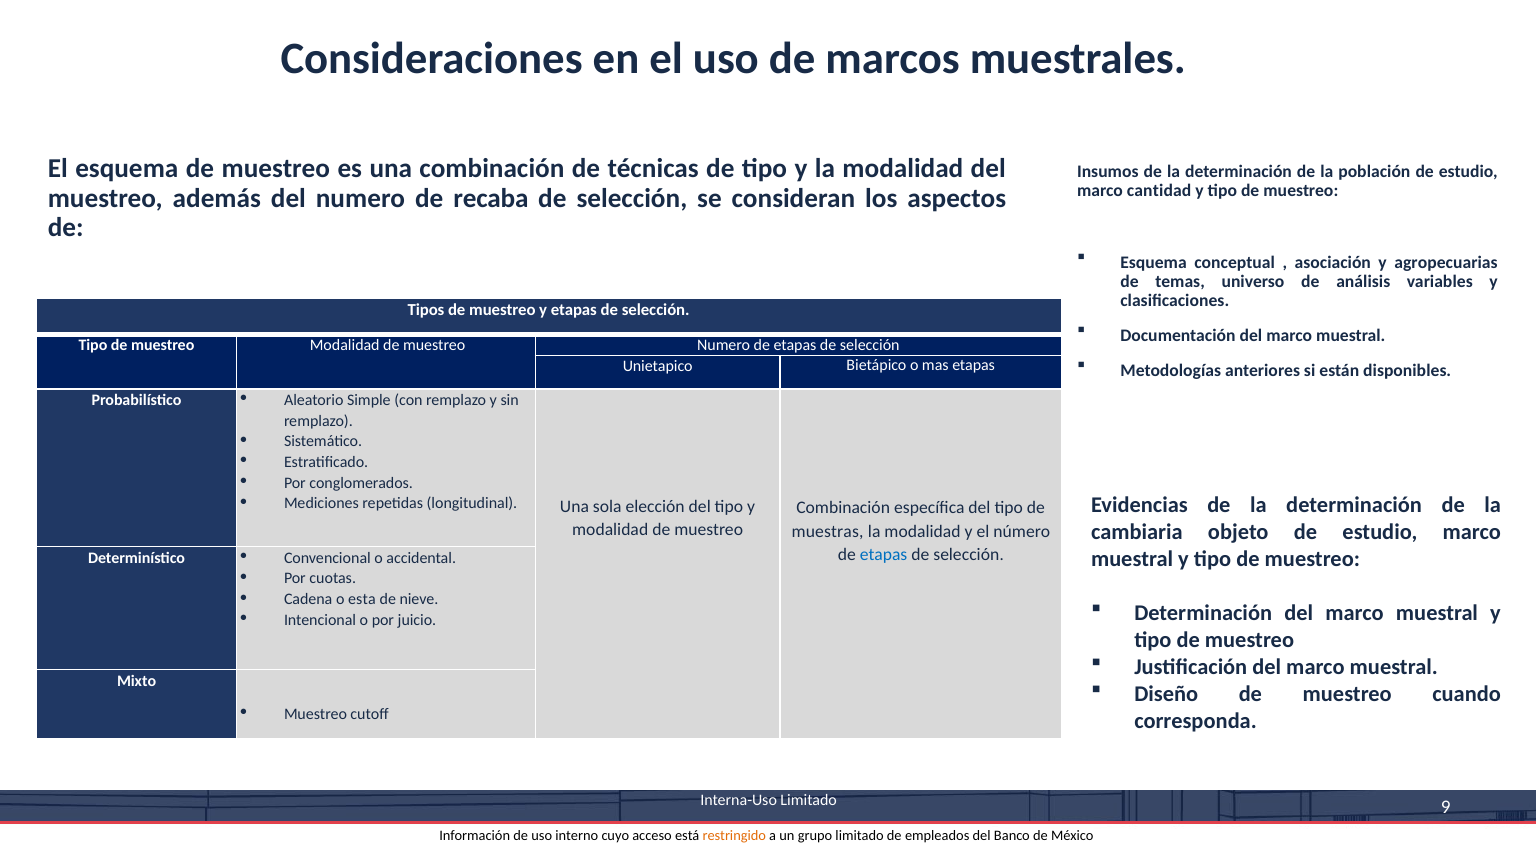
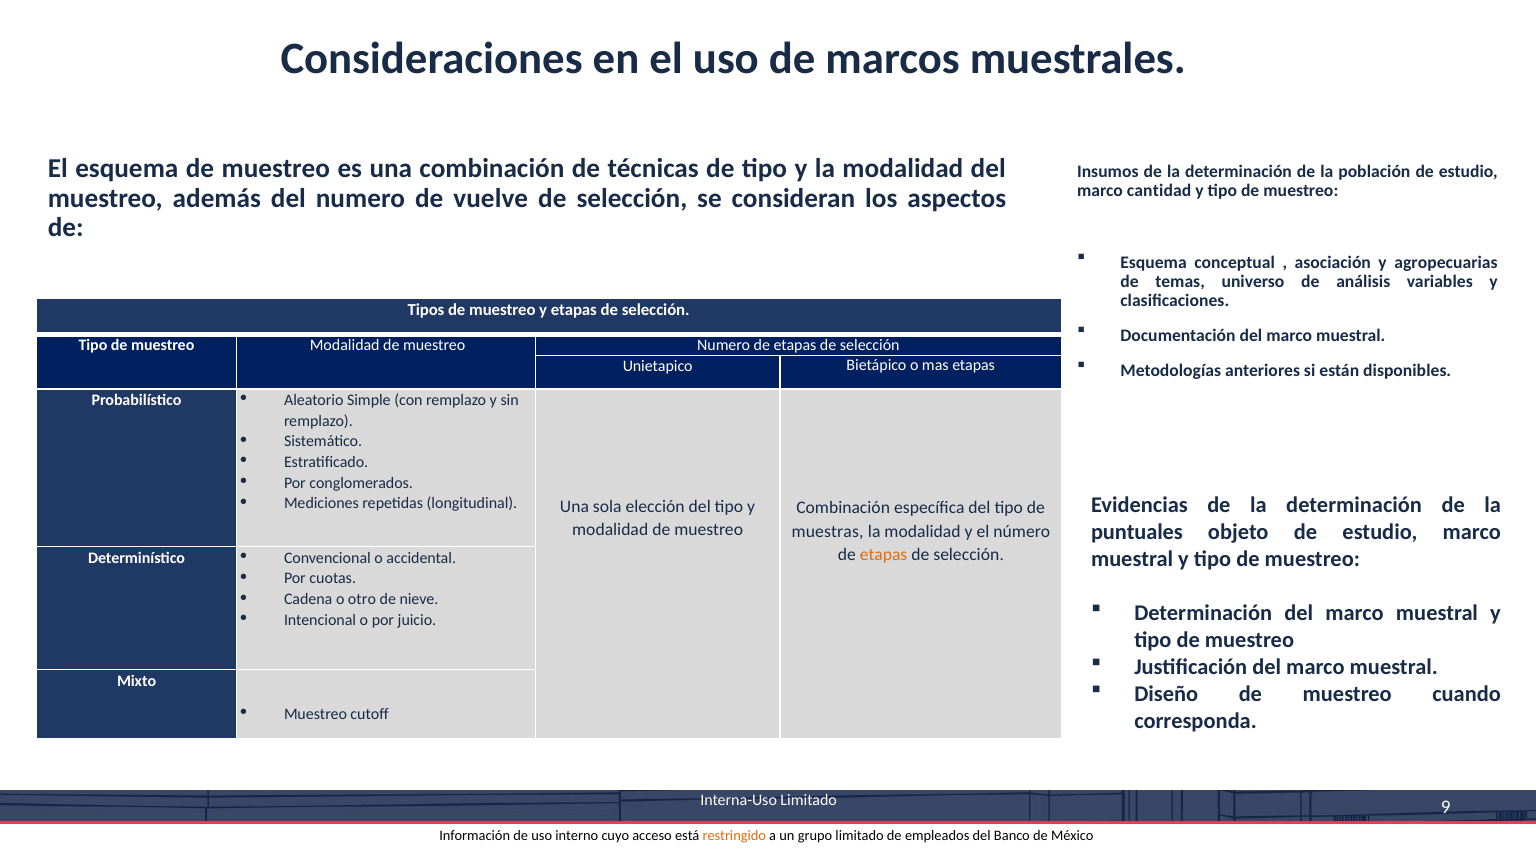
recaba: recaba -> vuelve (491, 198)
cambiaria: cambiaria -> puntuales (1137, 532)
etapas colour: blue -> orange (884, 554)
esta: esta -> otro (362, 599)
